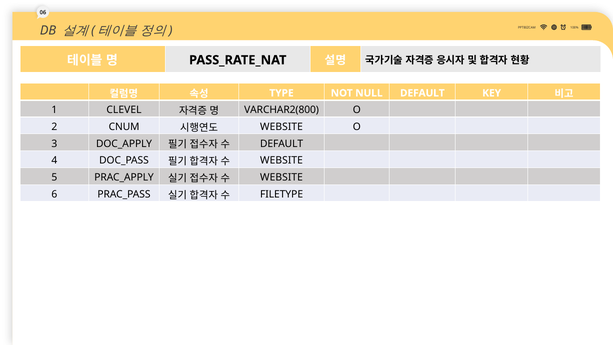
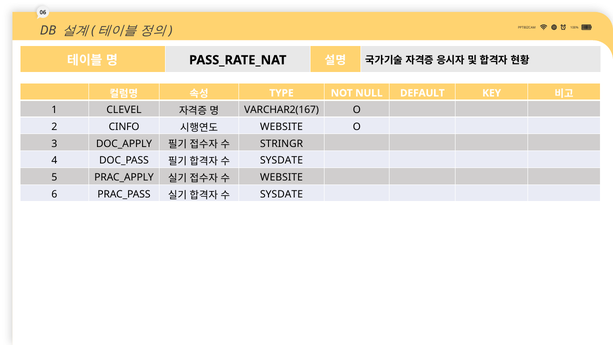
VARCHAR2(800: VARCHAR2(800 -> VARCHAR2(167 (282, 110)
CNUM: CNUM -> CINFO (124, 127)
DEFAULT: DEFAULT -> STRINGR (282, 144)
WEBSITE: WEBSITE -> SYSDATE (281, 160)
FILETYPE: FILETYPE -> SYSDATE (281, 194)
